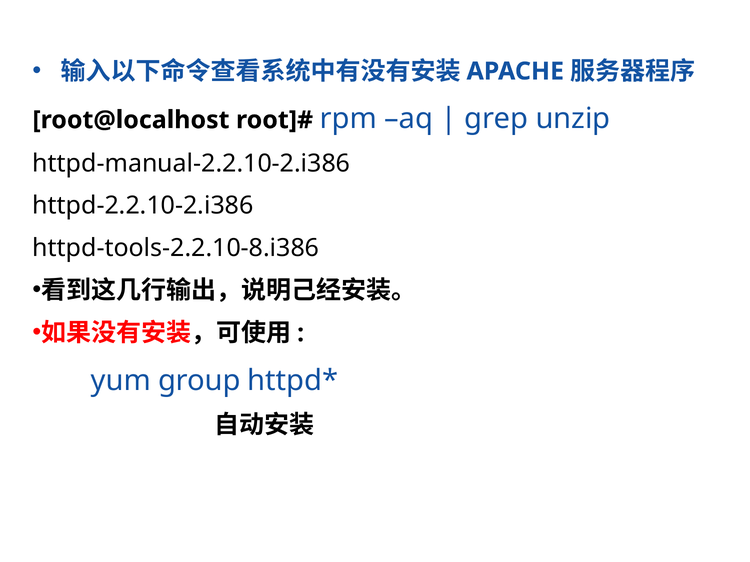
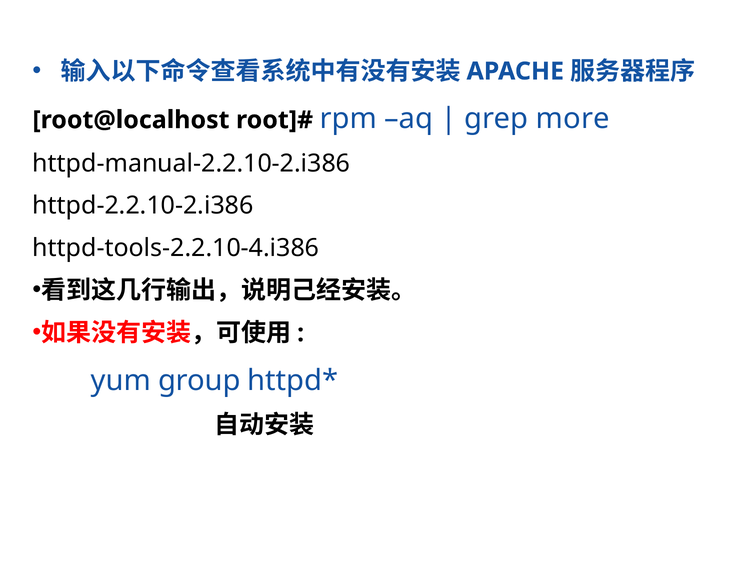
unzip: unzip -> more (573, 119)
httpd-tools-2.2.10-8.i386: httpd-tools-2.2.10-8.i386 -> httpd-tools-2.2.10-4.i386 (176, 248)
